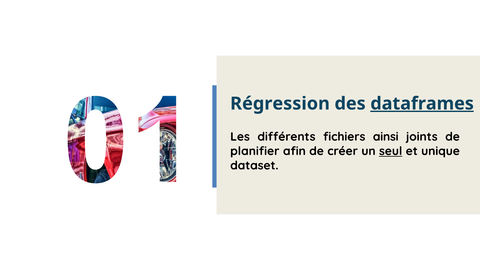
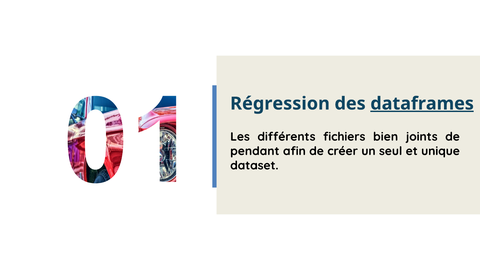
ainsi: ainsi -> bien (386, 137)
planifier: planifier -> pendant (255, 151)
seul underline: present -> none (391, 151)
